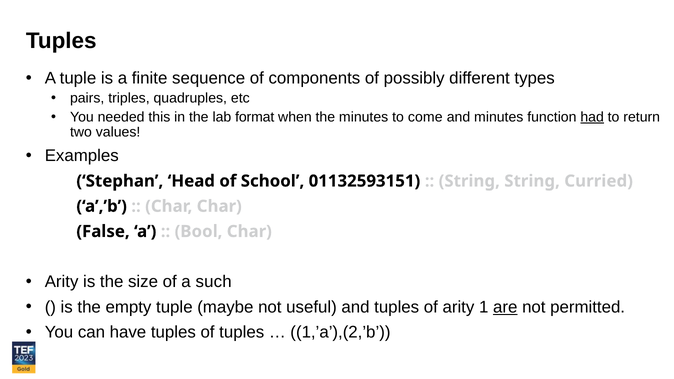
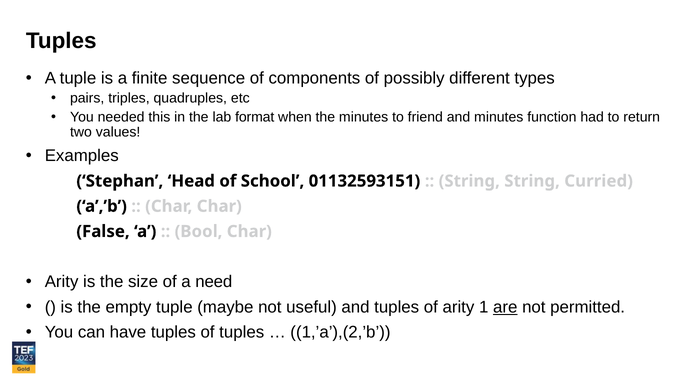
come: come -> friend (425, 117)
had underline: present -> none (592, 117)
such: such -> need (214, 282)
